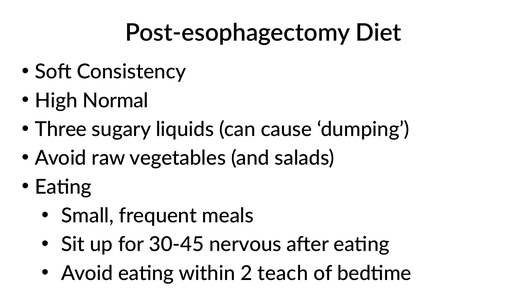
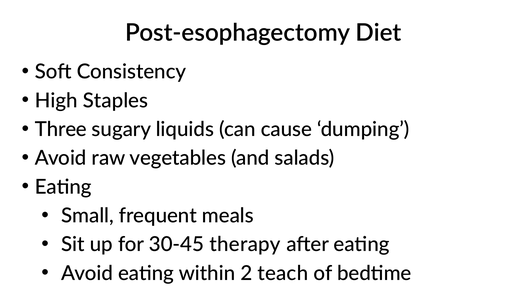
Normal: Normal -> Staples (115, 101)
nervous: nervous -> therapy (245, 244)
